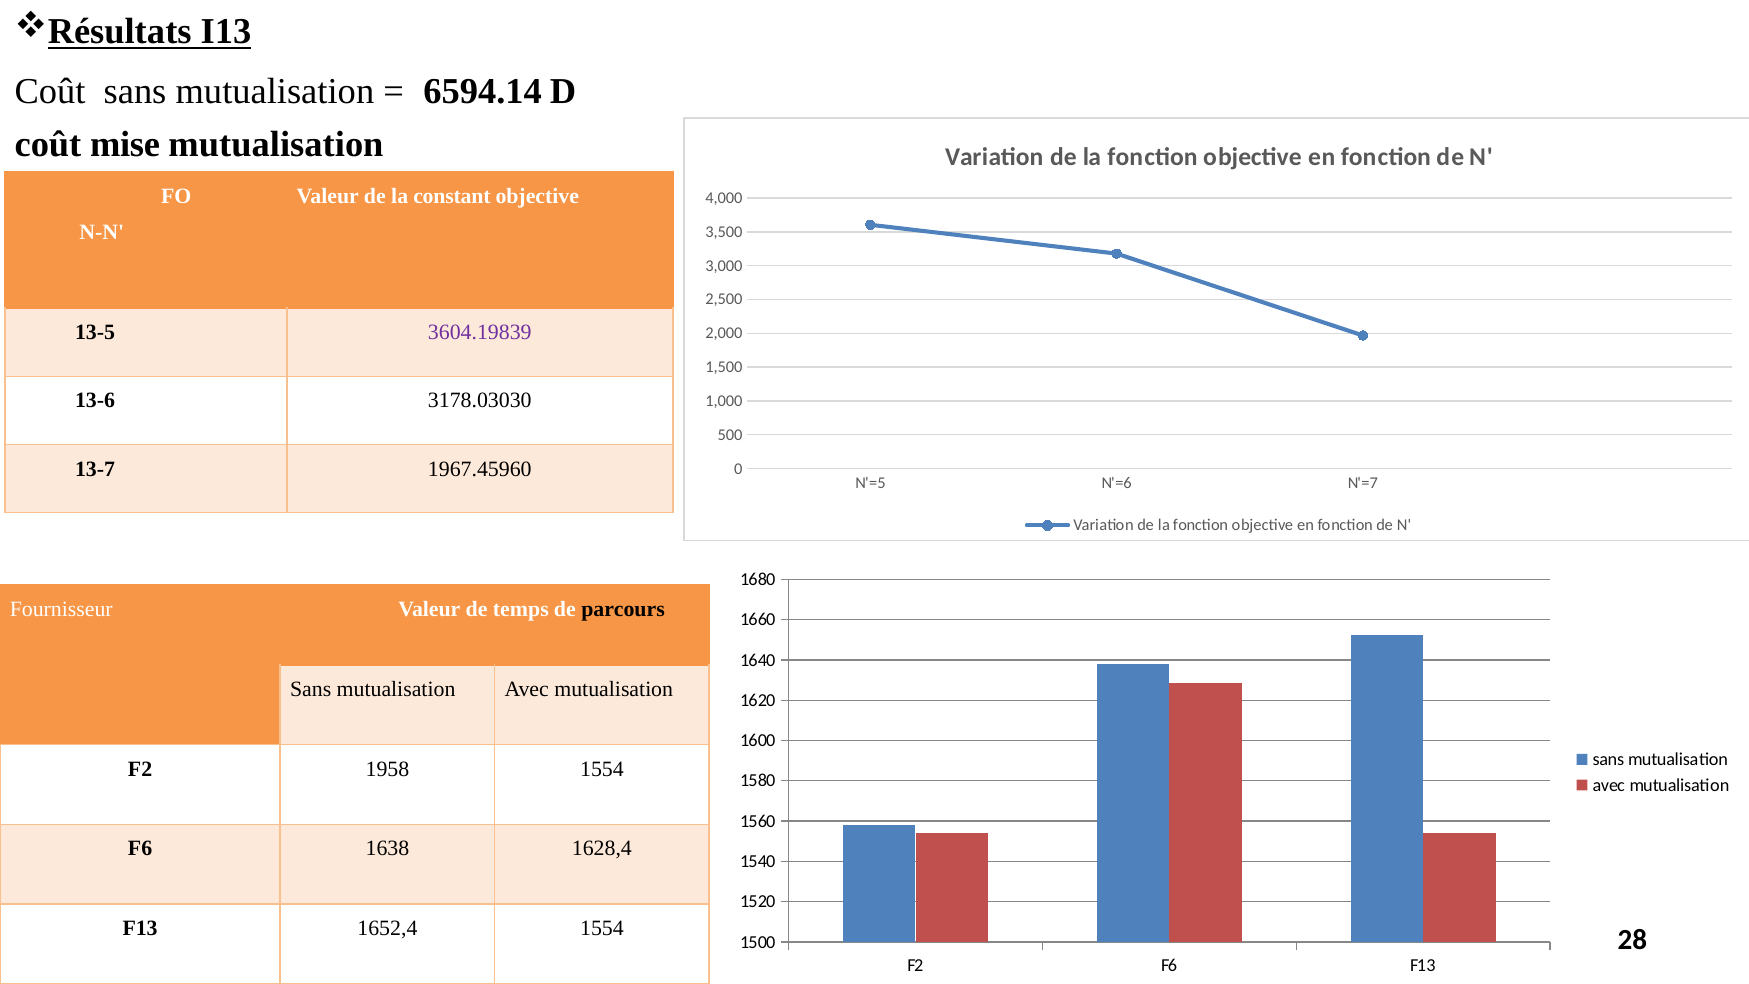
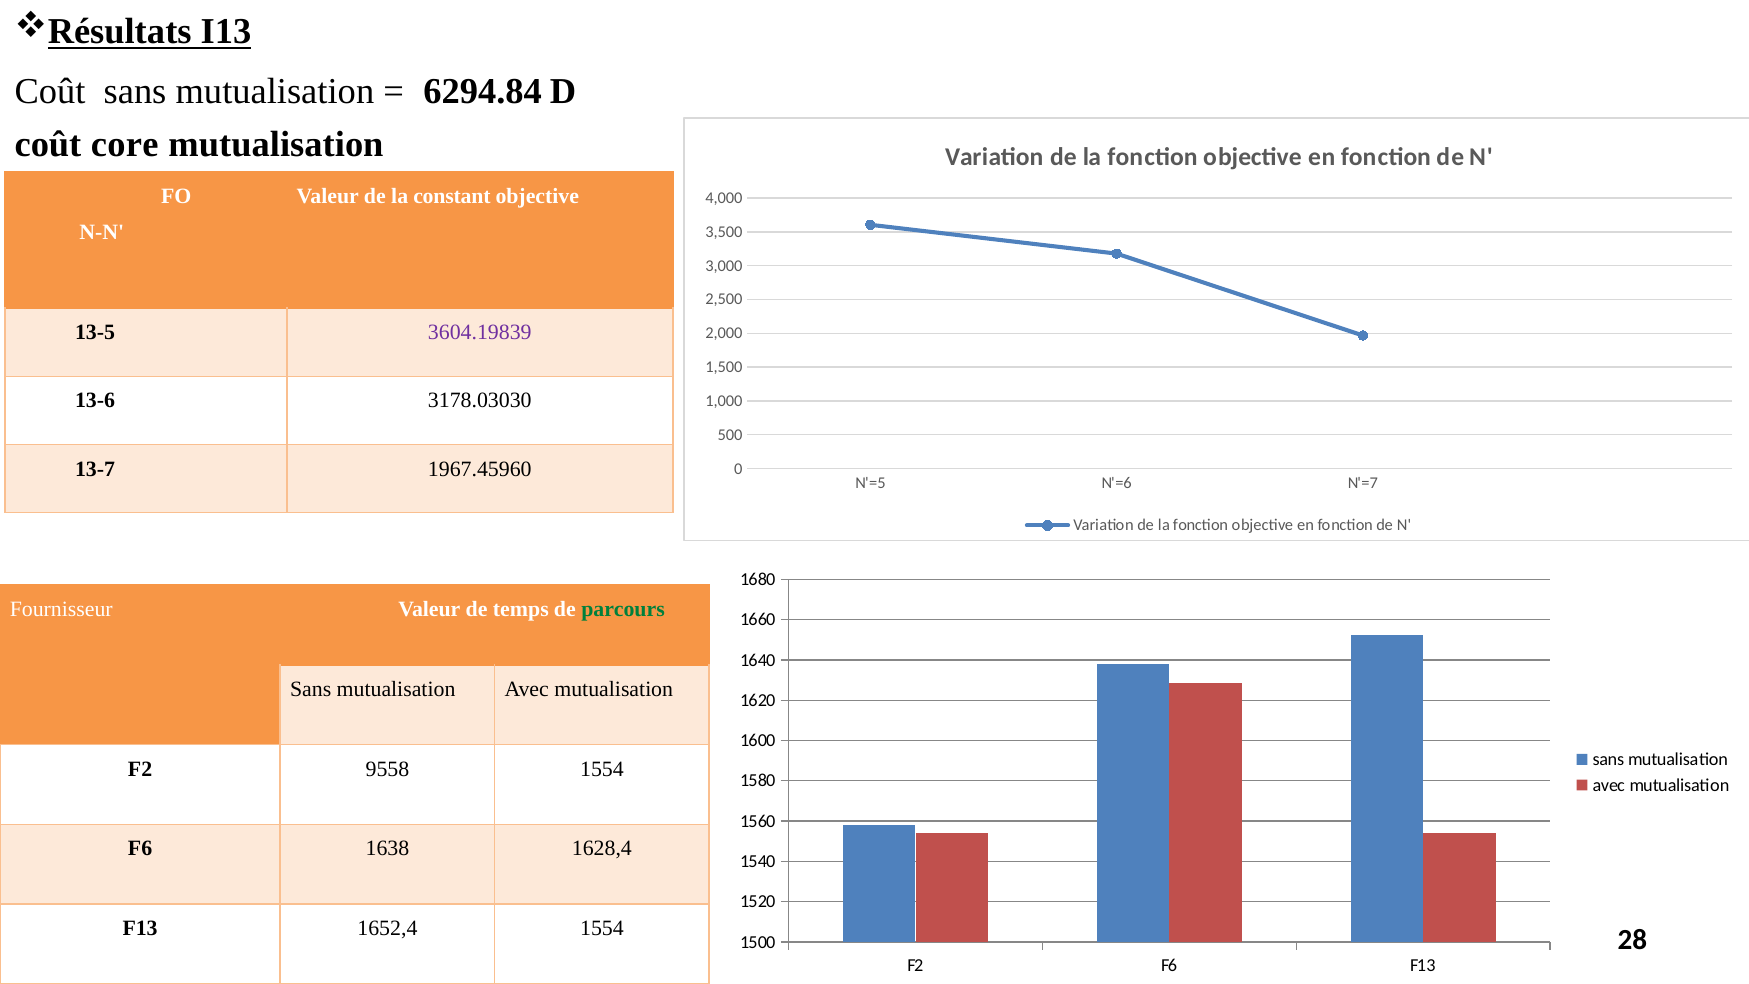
6594.14: 6594.14 -> 6294.84 (483, 92)
mise: mise -> core (125, 144)
parcours colour: black -> green (623, 609)
1958: 1958 -> 9558 (387, 769)
